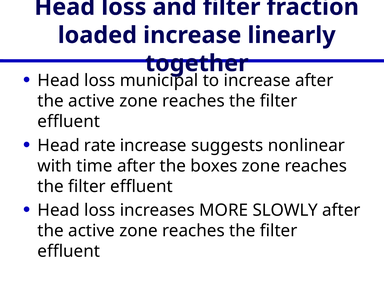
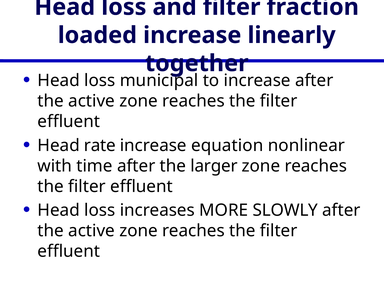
suggests: suggests -> equation (227, 145)
boxes: boxes -> larger (214, 166)
